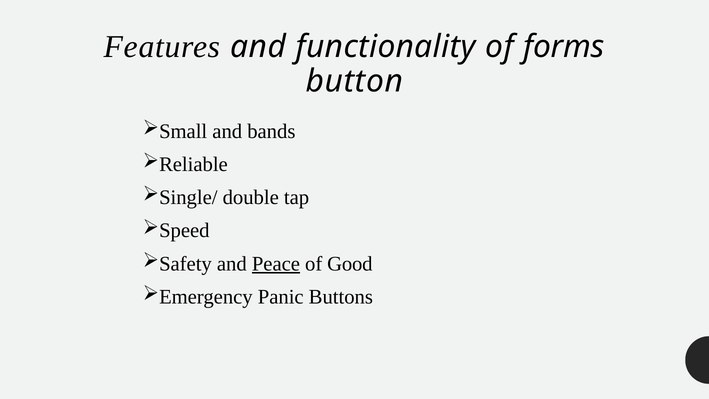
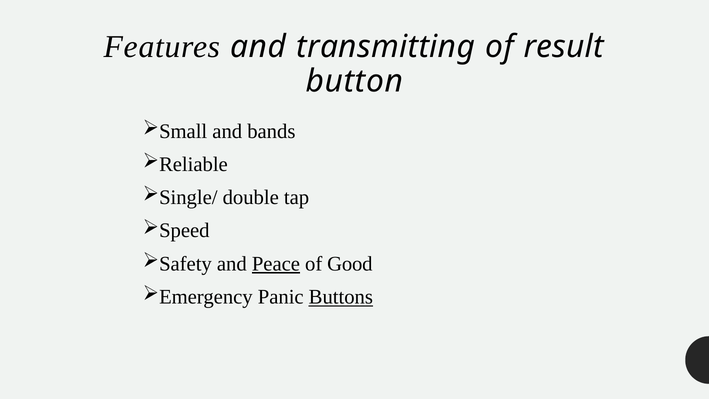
functionality: functionality -> transmitting (386, 47)
forms: forms -> result (564, 47)
Buttons underline: none -> present (341, 297)
